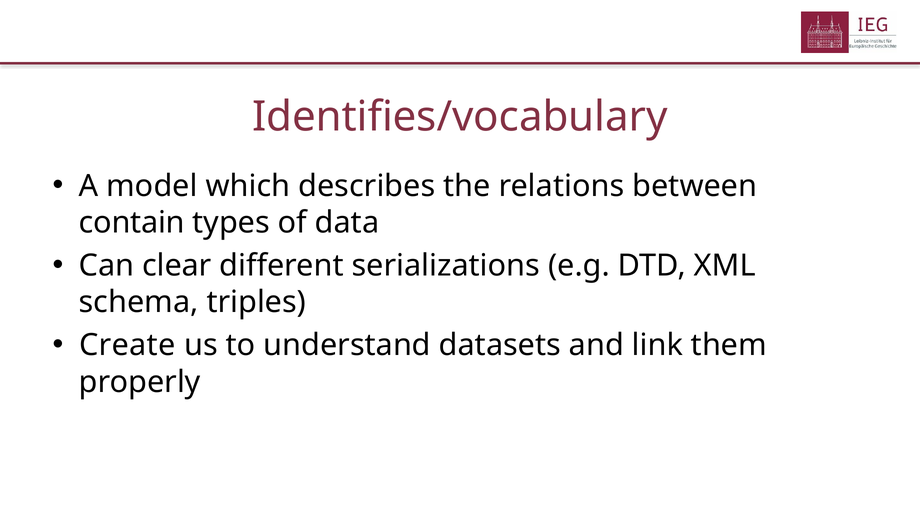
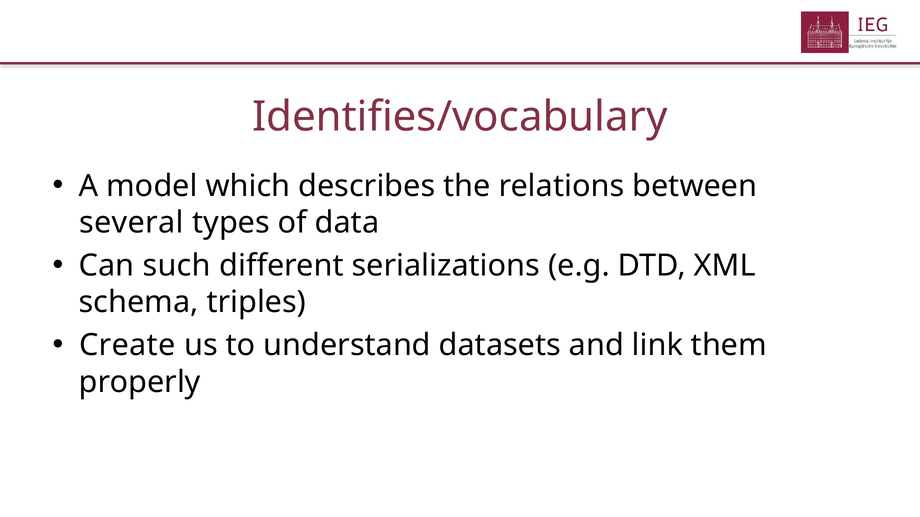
contain: contain -> several (131, 223)
clear: clear -> such (177, 266)
